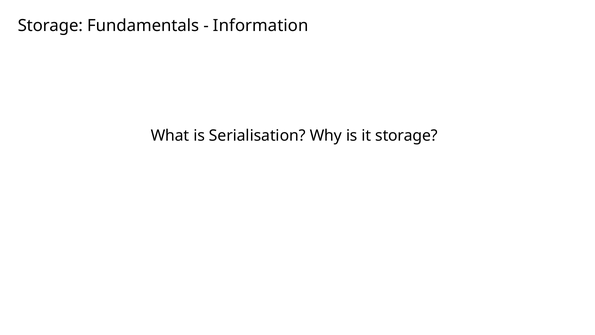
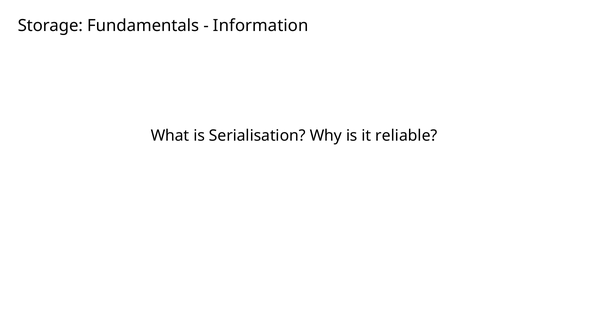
it storage: storage -> reliable (406, 136)
